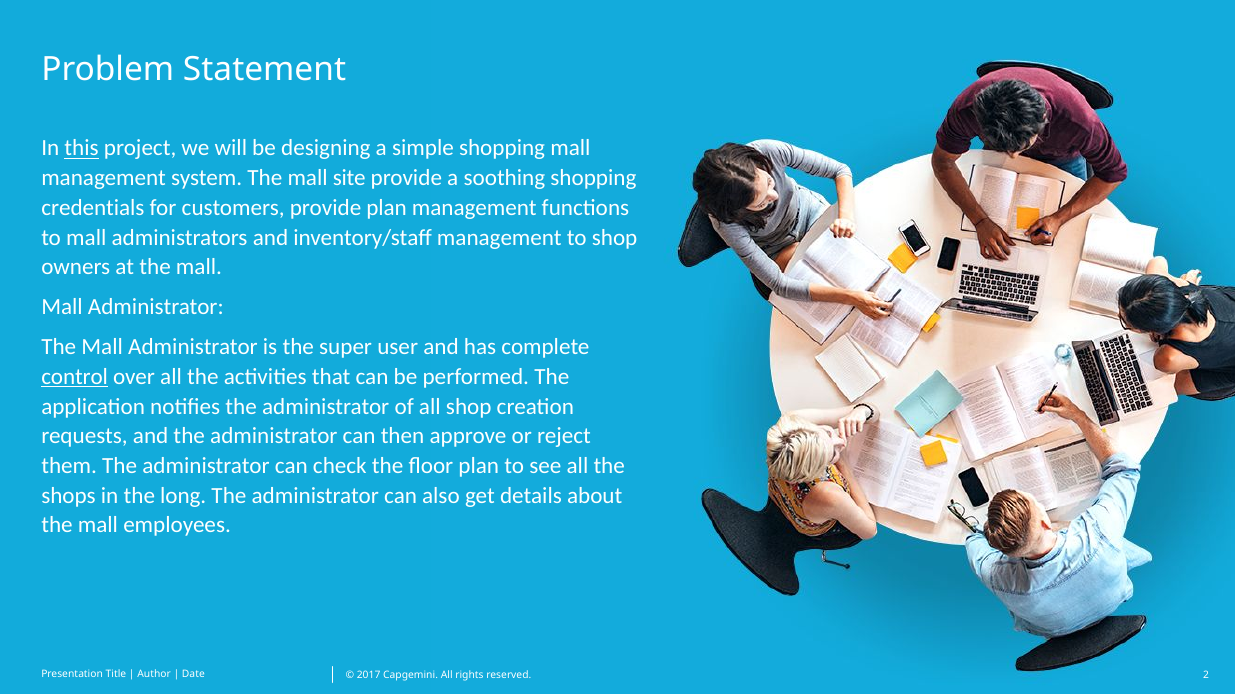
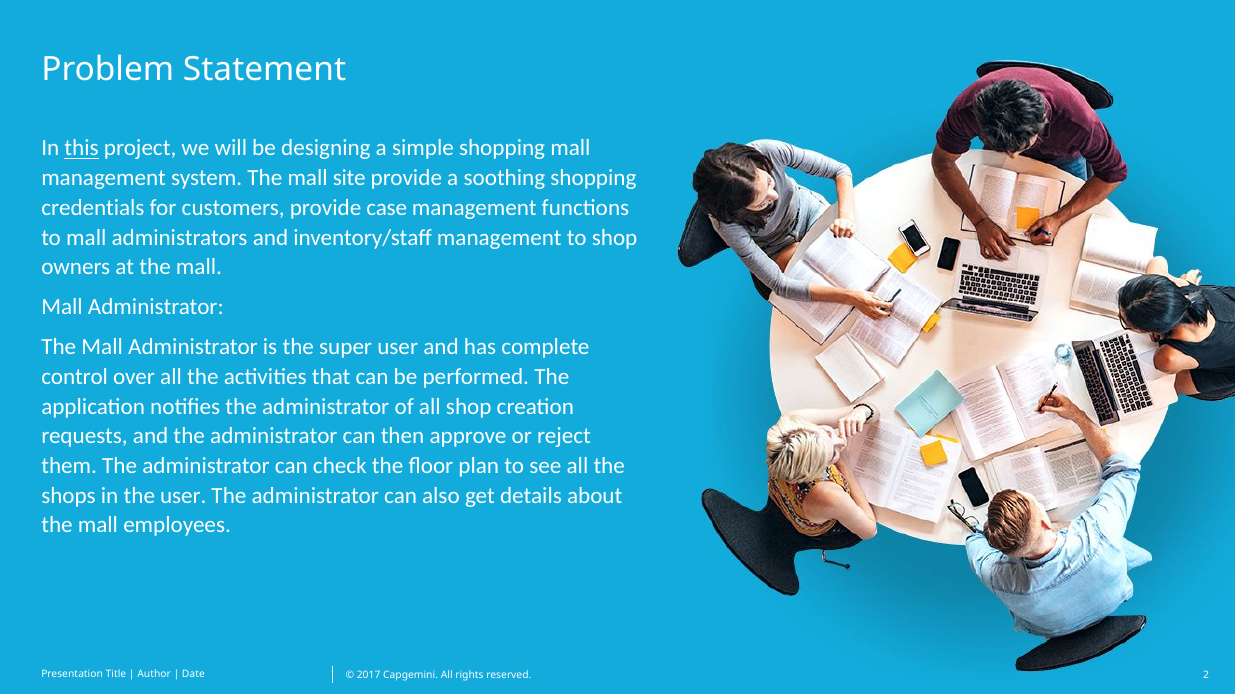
provide plan: plan -> case (387, 208)
control underline: present -> none (75, 377)
the long: long -> user (183, 496)
